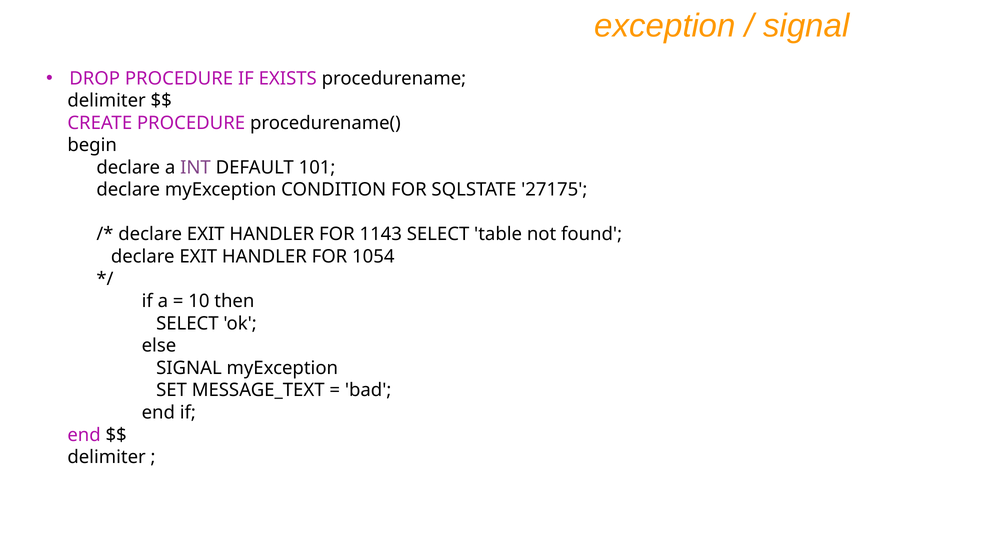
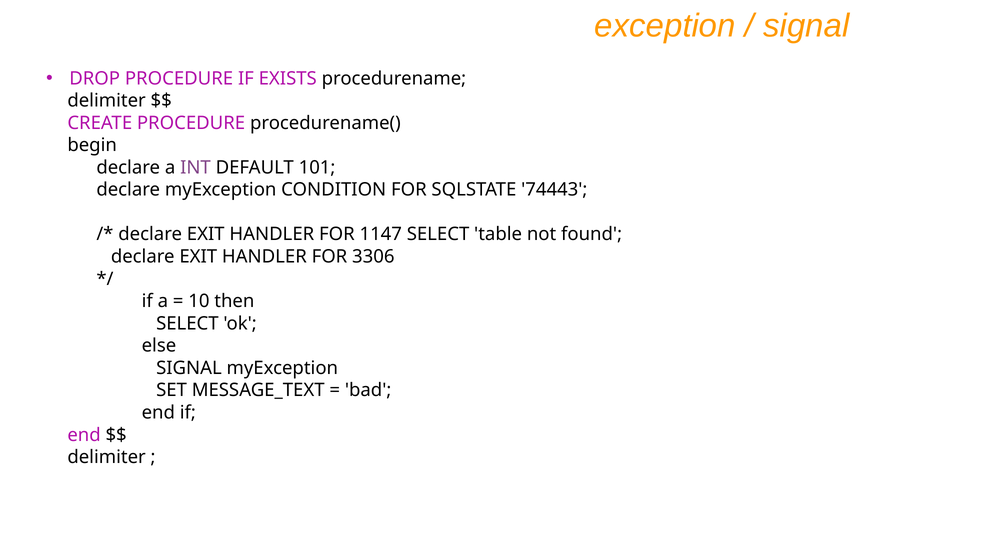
27175: 27175 -> 74443 (554, 190)
1143: 1143 -> 1147 (381, 234)
1054: 1054 -> 3306 (373, 257)
